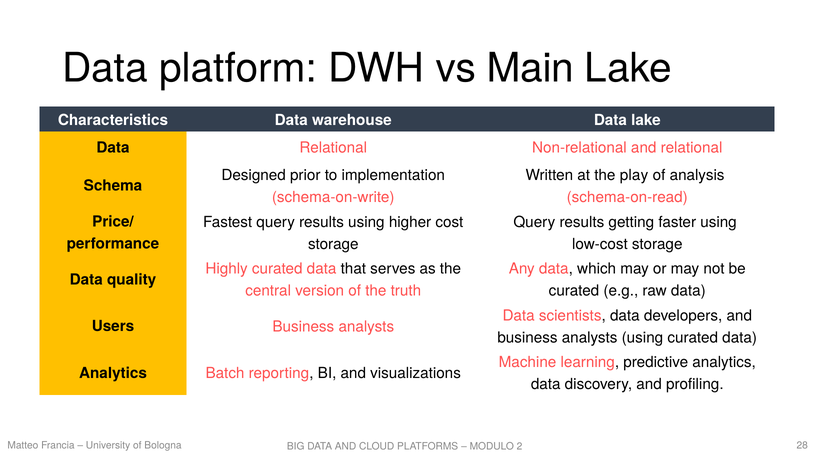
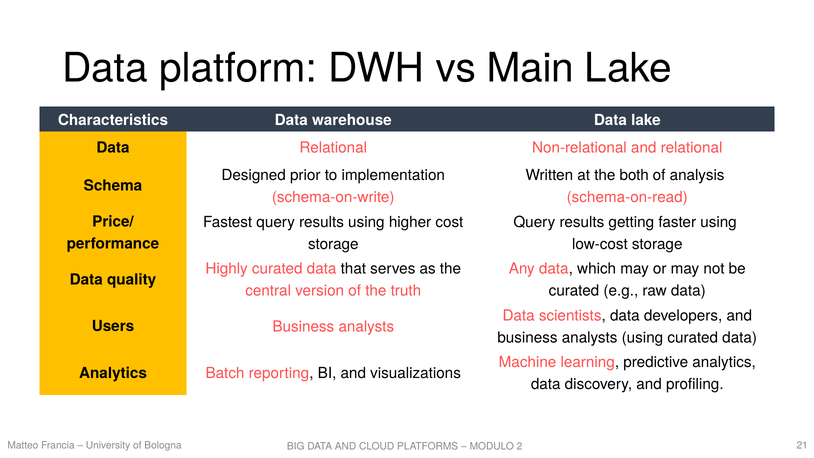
play: play -> both (634, 175)
28: 28 -> 21 (802, 445)
